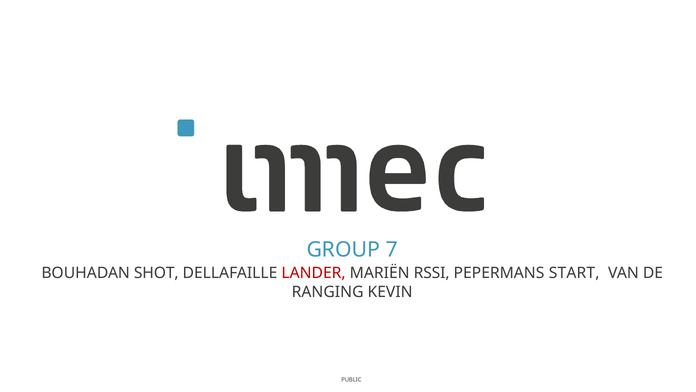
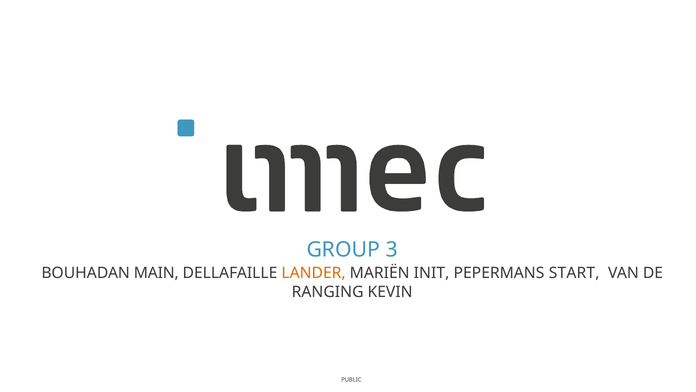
7: 7 -> 3 (392, 250)
SHOT: SHOT -> MAIN (156, 273)
LANDER colour: red -> orange (314, 273)
RSSI: RSSI -> INIT (432, 273)
